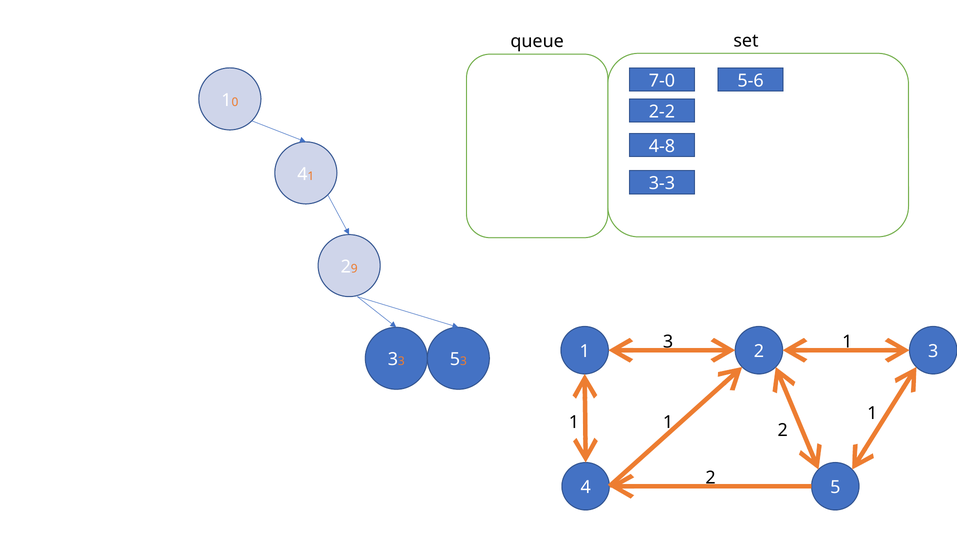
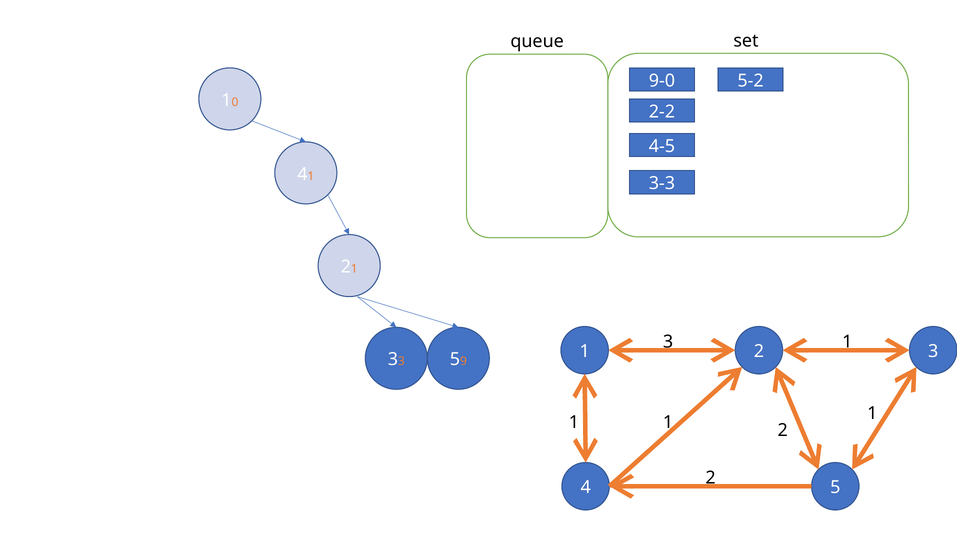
7-0: 7-0 -> 9-0 (662, 81)
5-6: 5-6 -> 5-2 (751, 81)
4-8: 4-8 -> 4-5 (662, 146)
9: 9 -> 1 (354, 269)
3 5 3: 3 -> 9 (463, 362)
